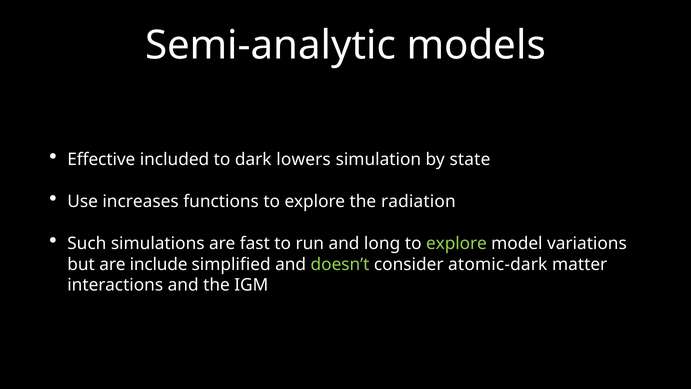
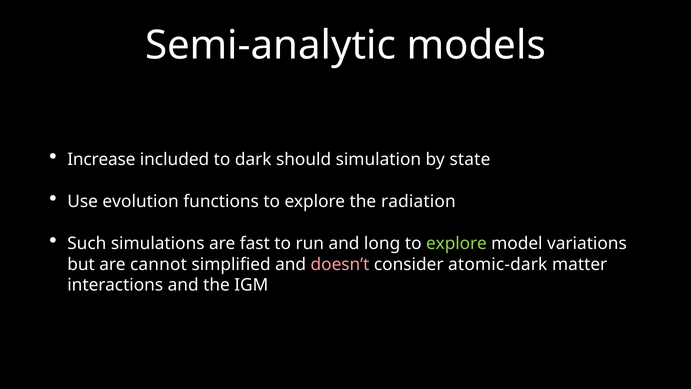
Effective: Effective -> Increase (101, 159)
lowers: lowers -> should (304, 159)
increases: increases -> evolution (141, 201)
include: include -> cannot (158, 264)
doesn’t colour: light green -> pink (340, 264)
